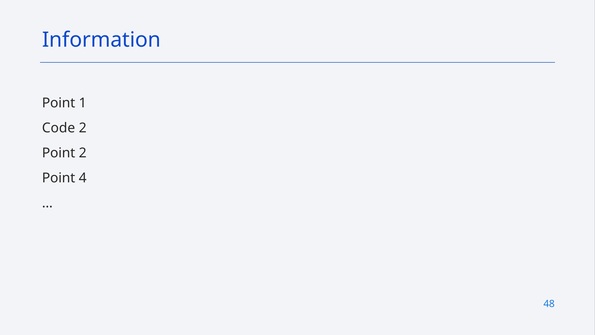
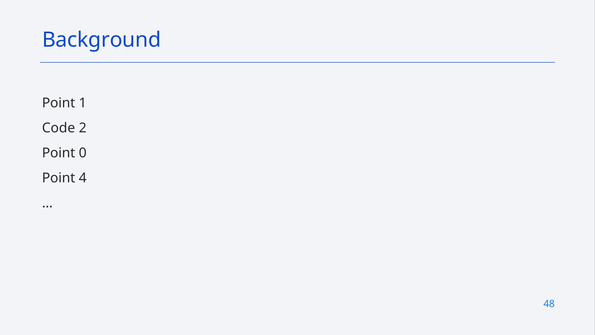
Information: Information -> Background (102, 40)
Point 2: 2 -> 0 (83, 153)
